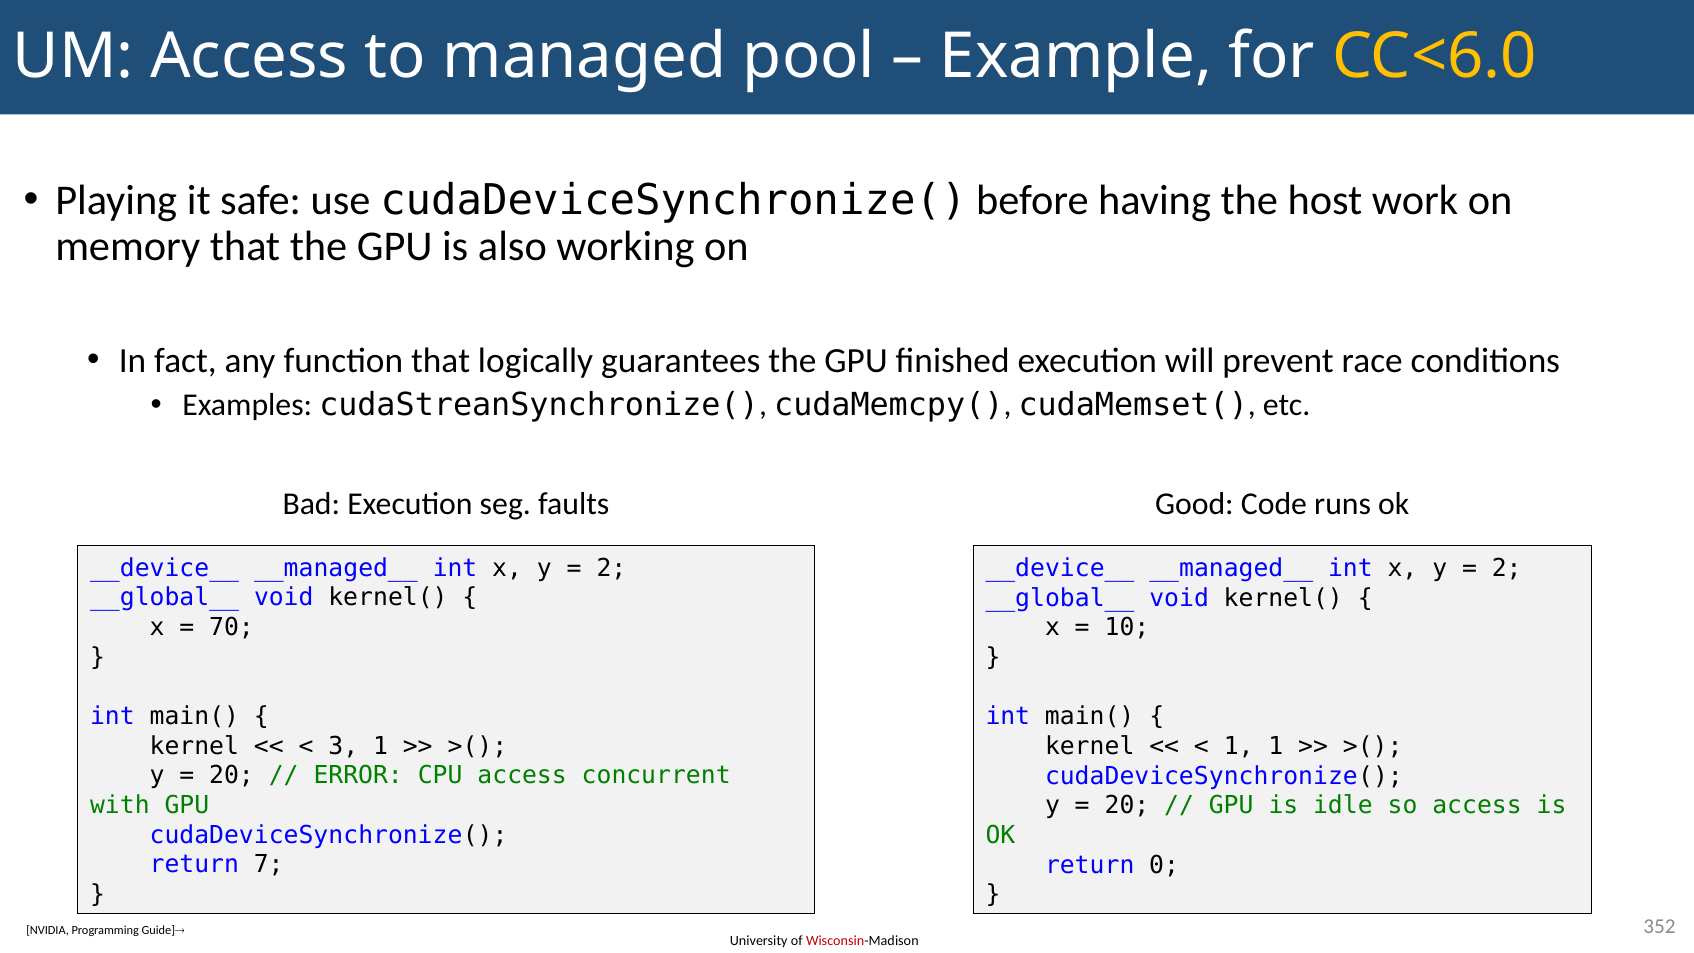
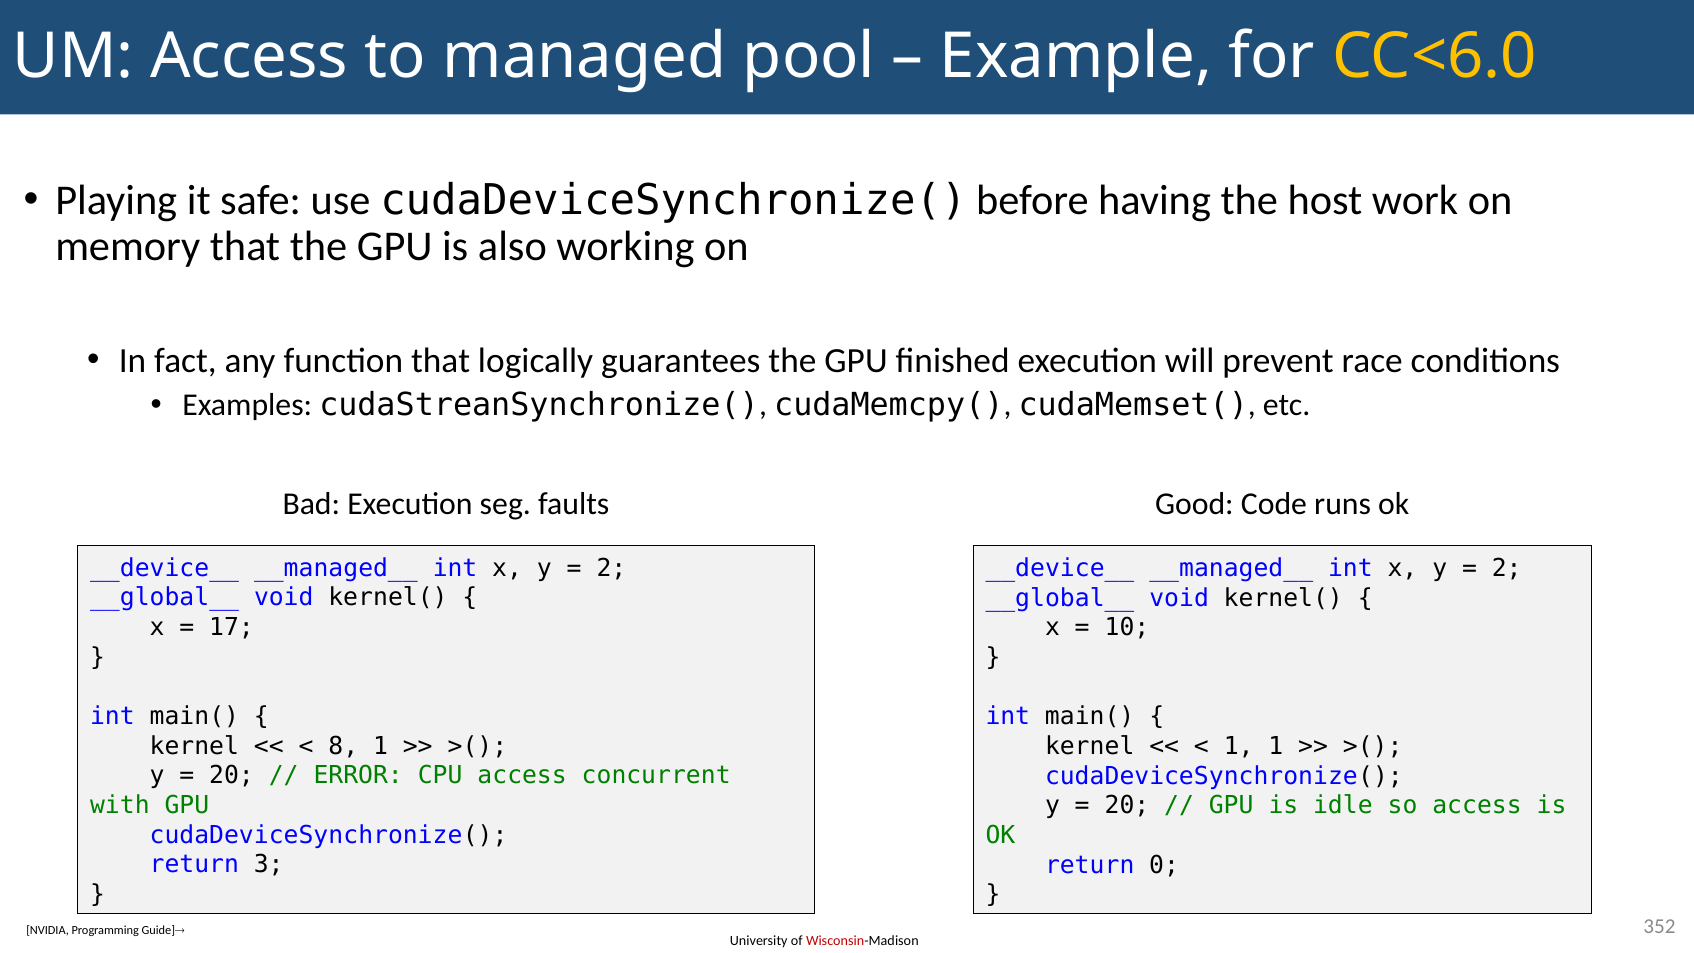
70: 70 -> 17 (232, 627)
3: 3 -> 8 (343, 746)
7: 7 -> 3 (269, 865)
